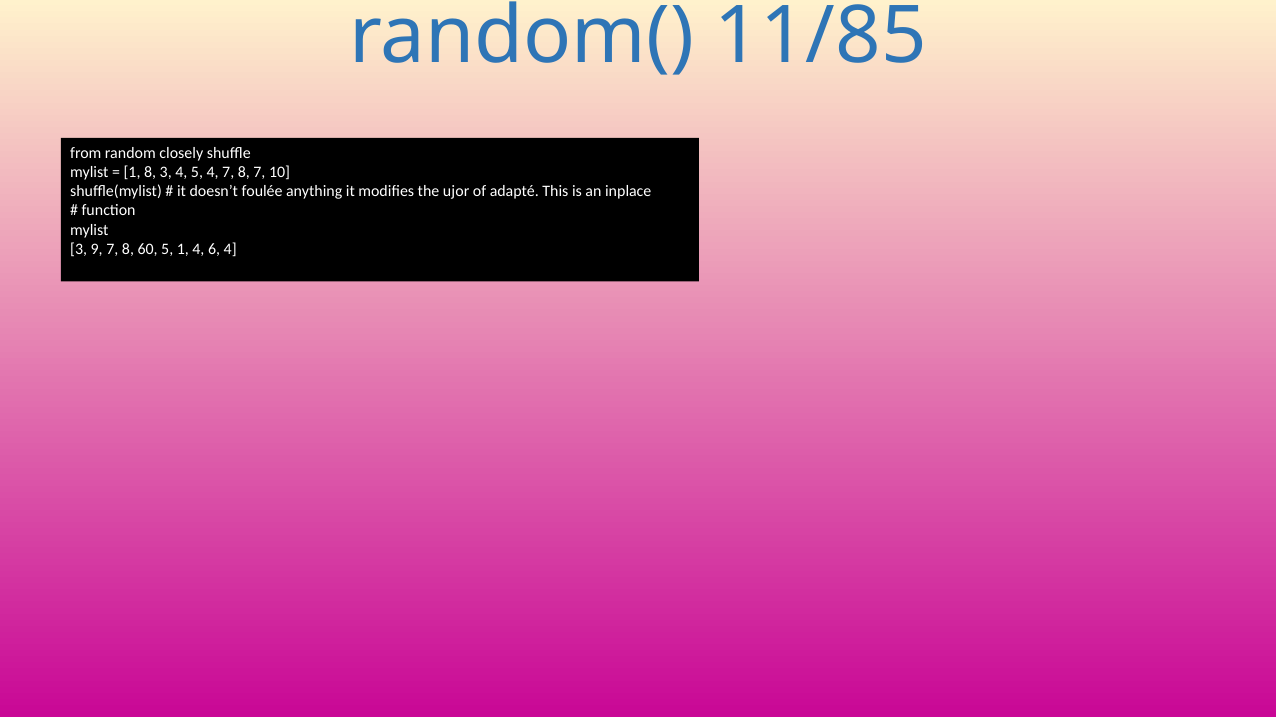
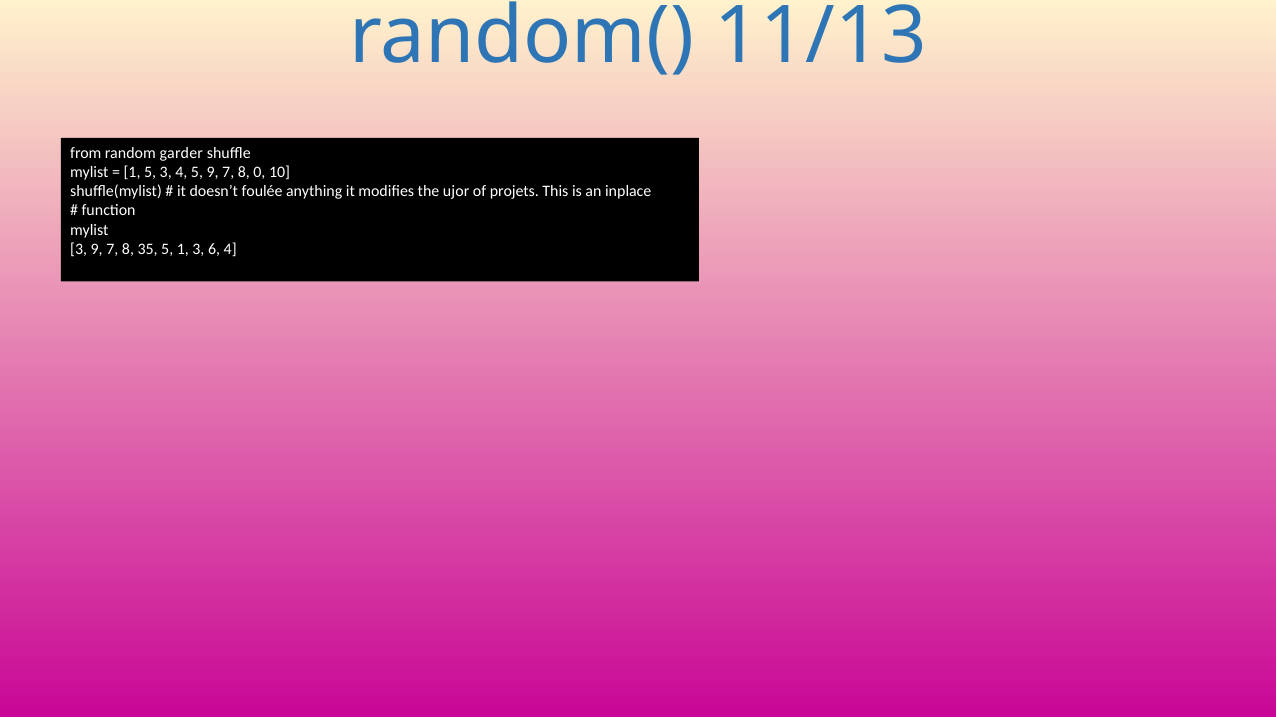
11/85: 11/85 -> 11/13 (821, 37)
closely: closely -> garder (181, 153)
1 8: 8 -> 5 (150, 172)
5 4: 4 -> 9 (213, 172)
8 7: 7 -> 0 (259, 172)
adapté: adapté -> projets (514, 191)
60: 60 -> 35 (148, 249)
1 4: 4 -> 3 (198, 249)
